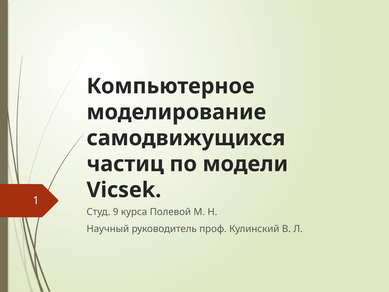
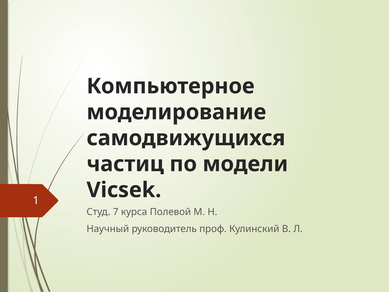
9: 9 -> 7 (116, 212)
